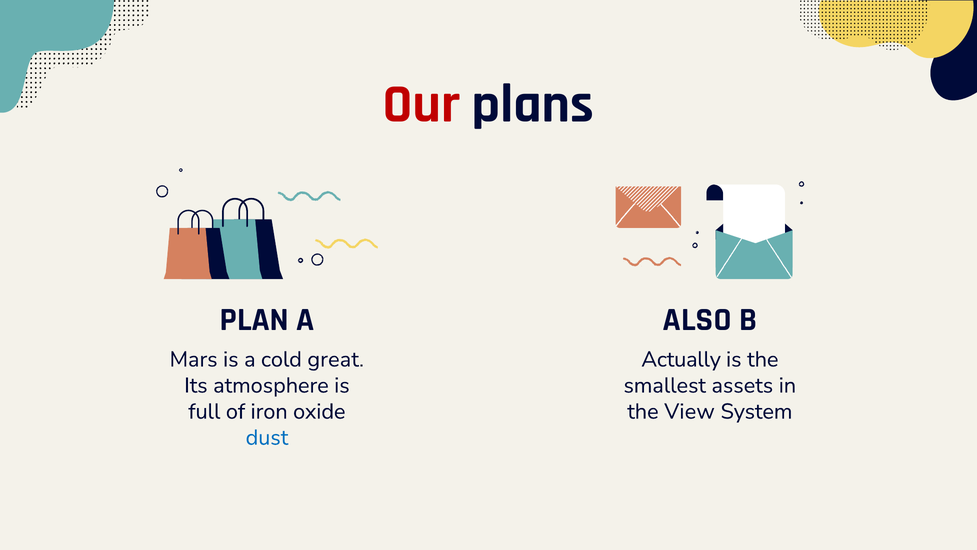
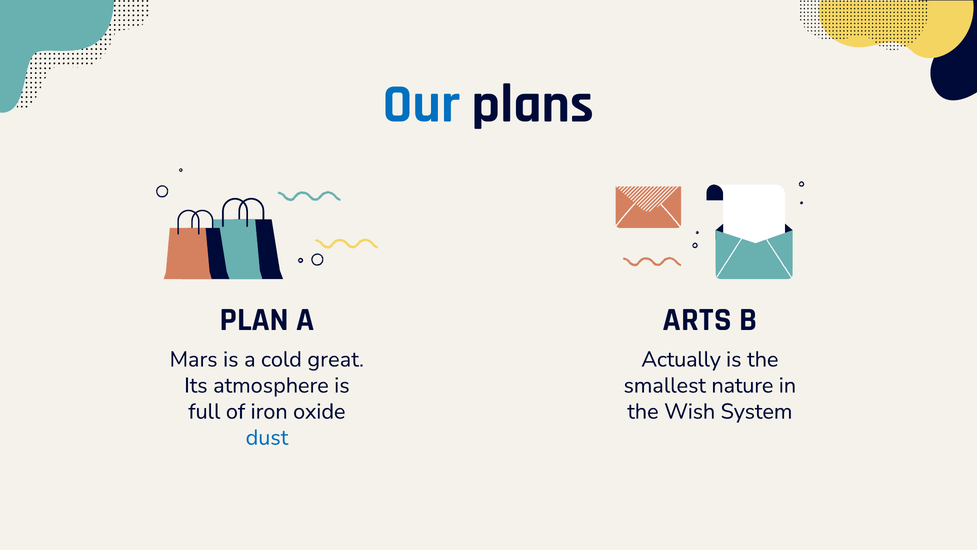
Our colour: red -> blue (421, 104)
ALSO: ALSO -> ARTS (697, 319)
assets: assets -> nature (742, 385)
View: View -> Wish (690, 411)
